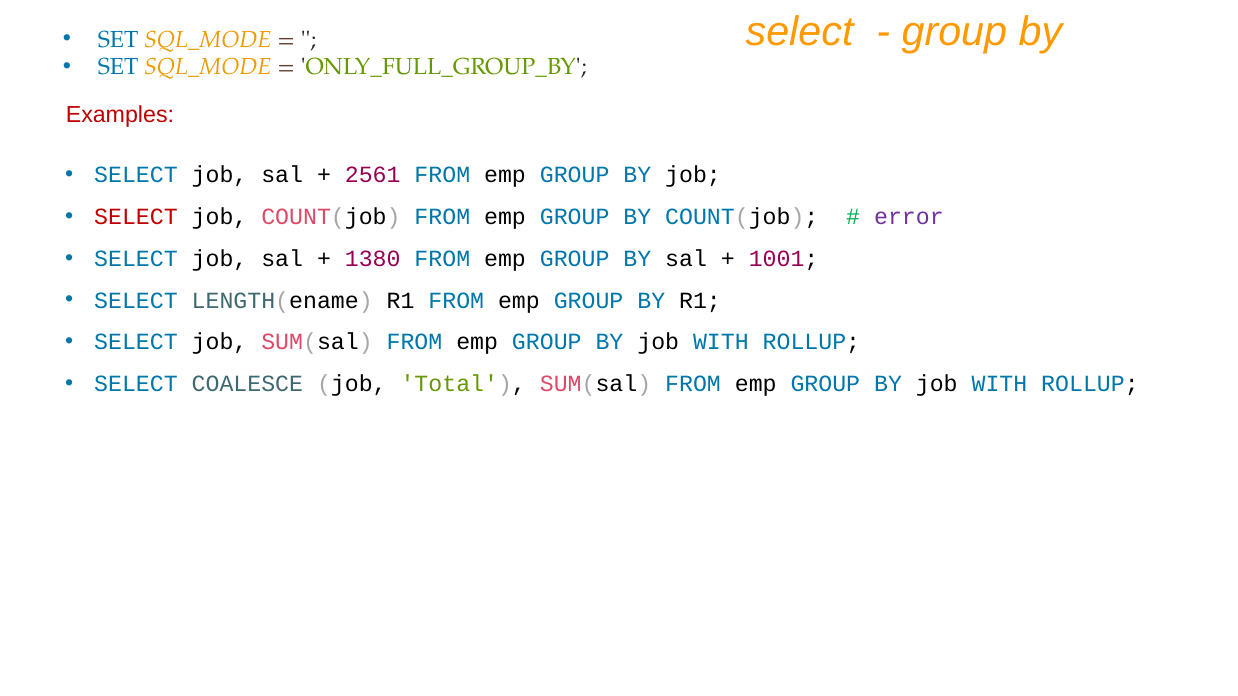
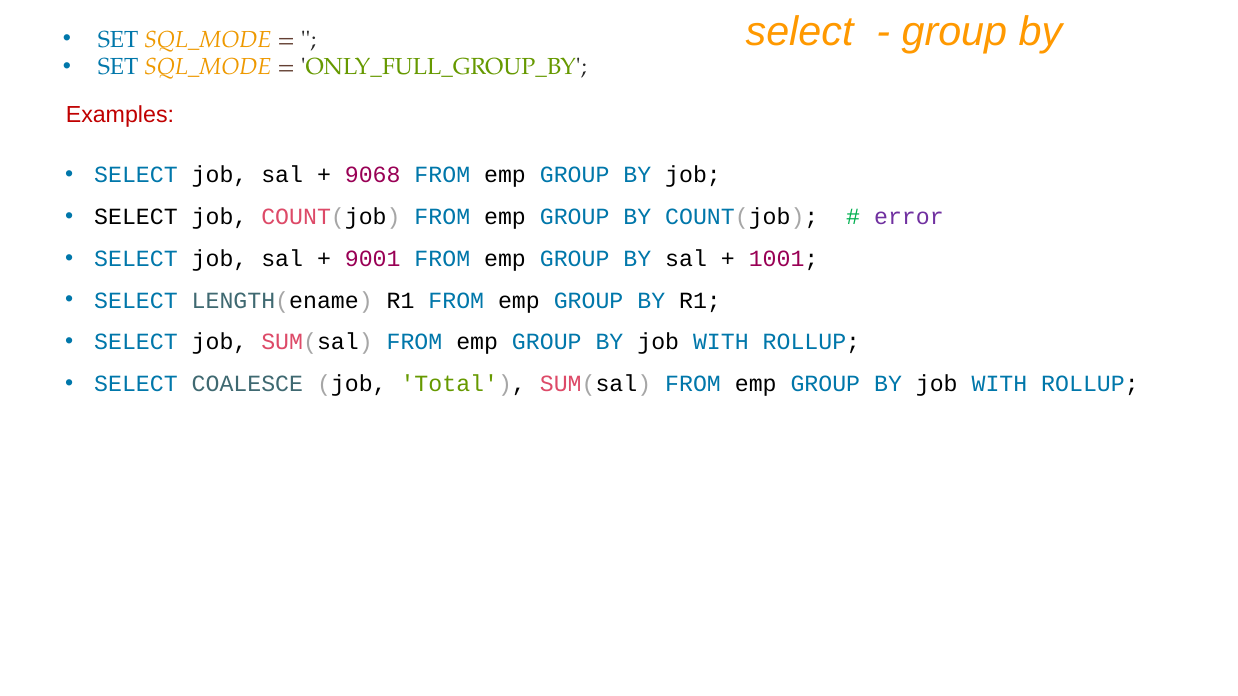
2561: 2561 -> 9068 (373, 175)
SELECT colour: red -> black (136, 217)
1380: 1380 -> 9001 (373, 259)
